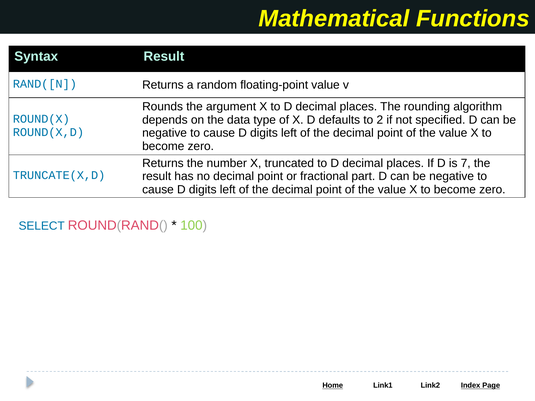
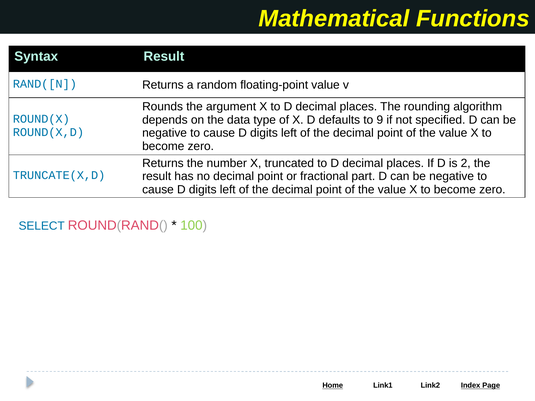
2: 2 -> 9 (380, 120)
7: 7 -> 2 (466, 163)
